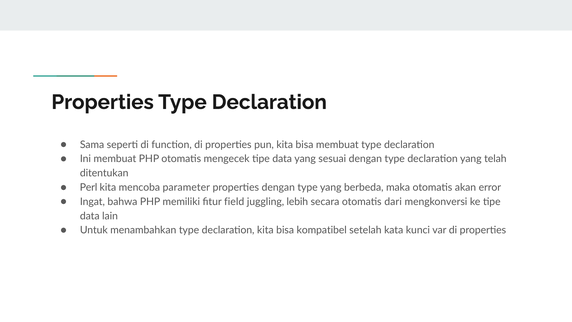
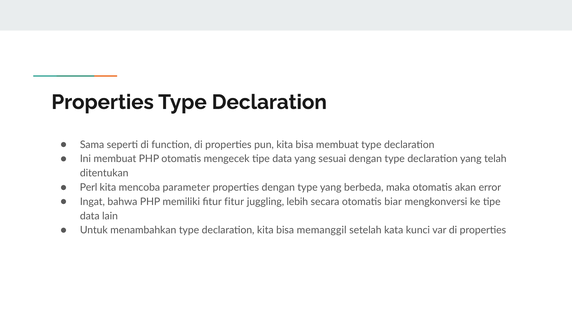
fitur field: field -> fitur (234, 202)
dari: dari -> biar (393, 202)
kompatibel: kompatibel -> memanggil (322, 230)
